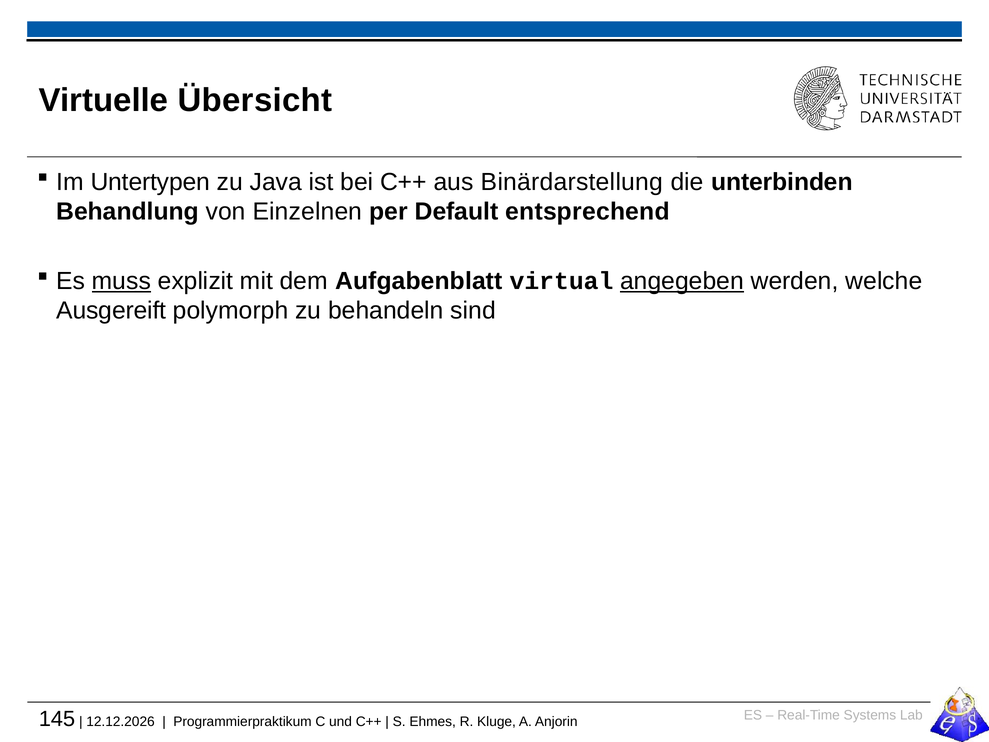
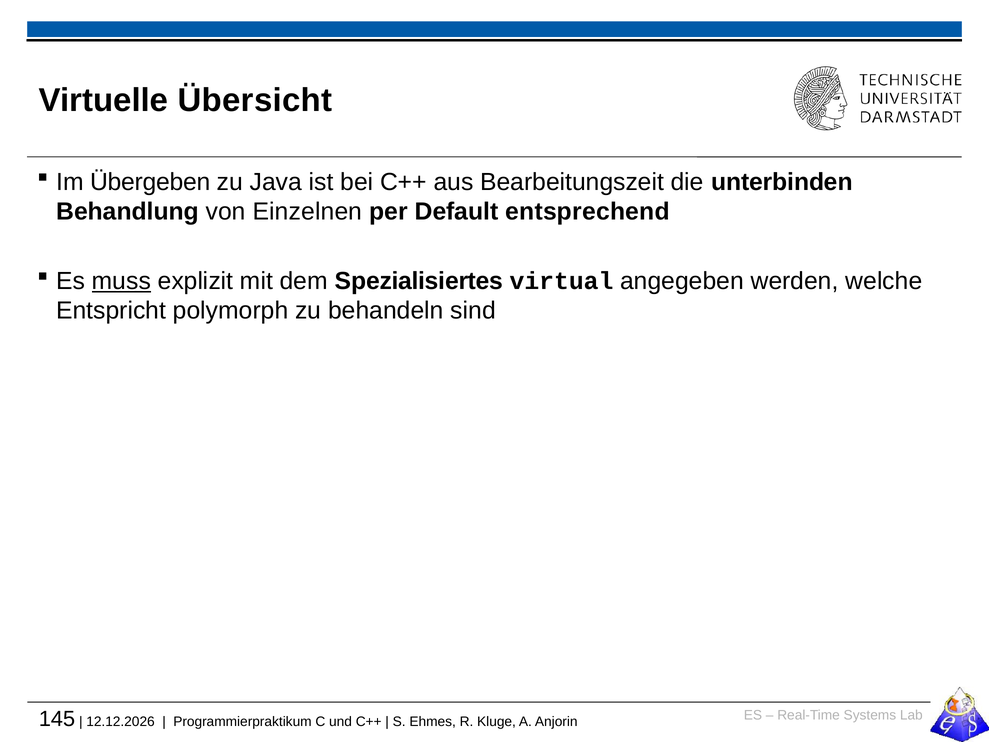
Untertypen: Untertypen -> Übergeben (150, 182)
Binärdarstellung: Binärdarstellung -> Bearbeitungszeit (572, 182)
Aufgabenblatt: Aufgabenblatt -> Spezialisiertes (419, 281)
angegeben underline: present -> none (682, 281)
Ausgereift: Ausgereift -> Entspricht (111, 311)
